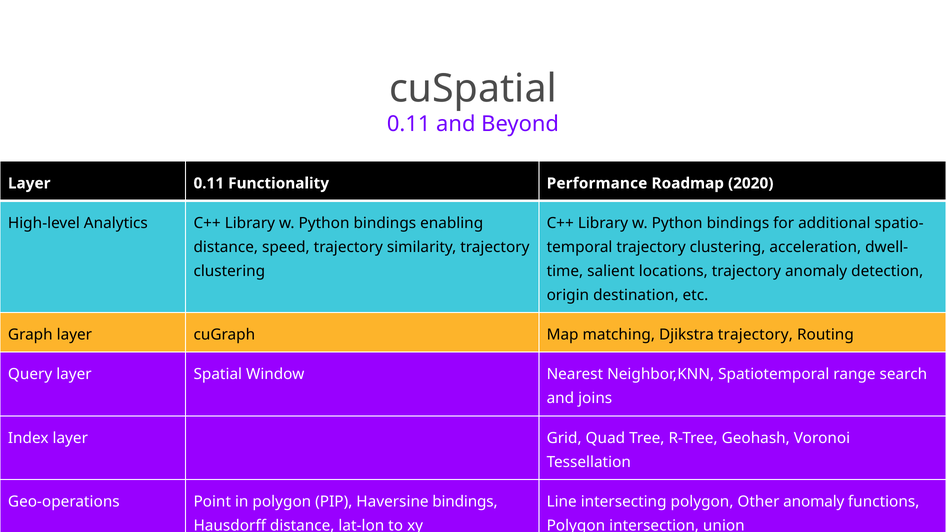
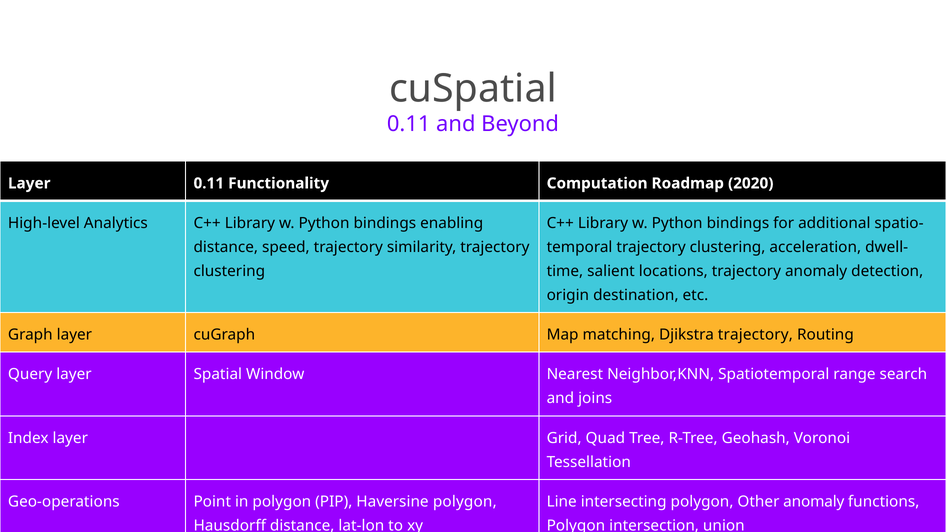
Performance: Performance -> Computation (597, 183)
Haversine bindings: bindings -> polygon (465, 502)
